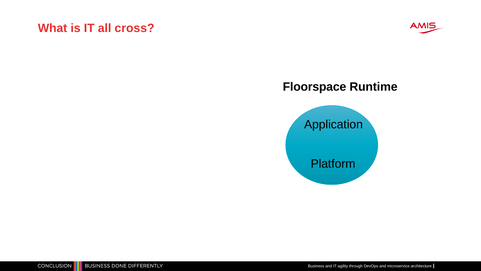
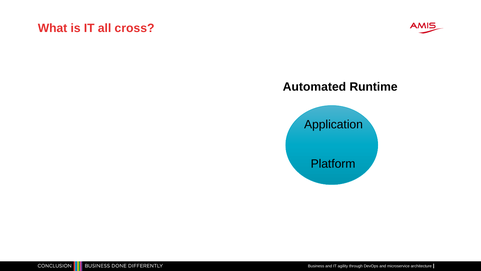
Floorspace: Floorspace -> Automated (314, 87)
